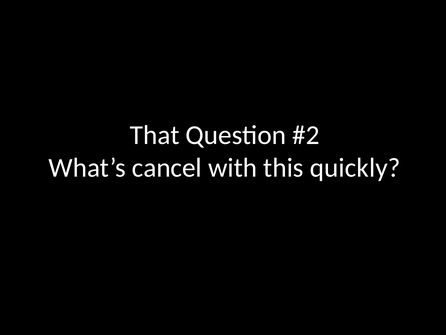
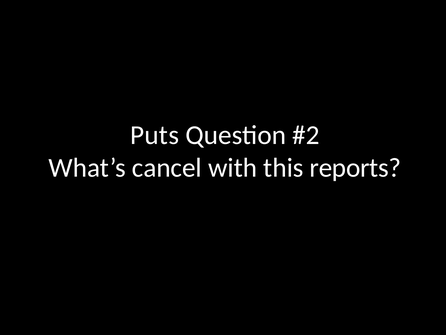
That: That -> Puts (155, 135)
quickly: quickly -> reports (355, 168)
